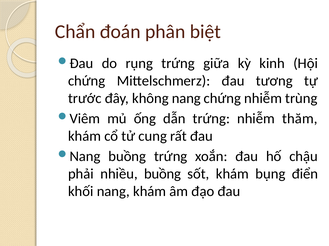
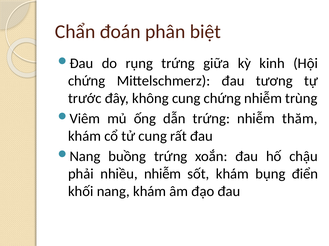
không nang: nang -> cung (186, 99)
nhiều buồng: buồng -> nhiễm (163, 174)
